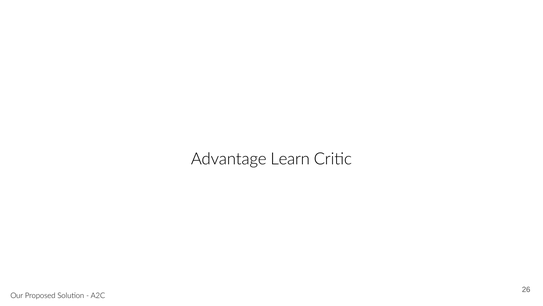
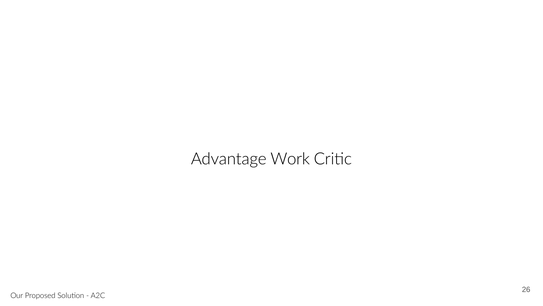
Learn: Learn -> Work (290, 159)
